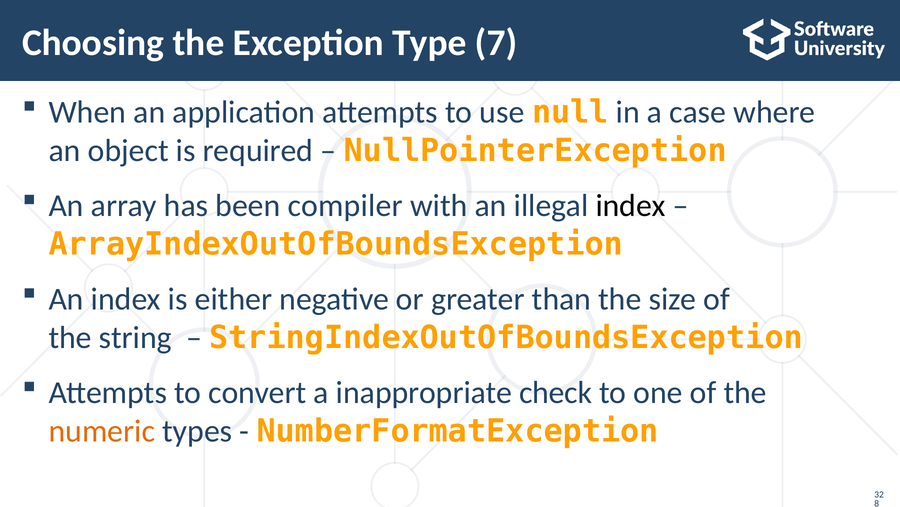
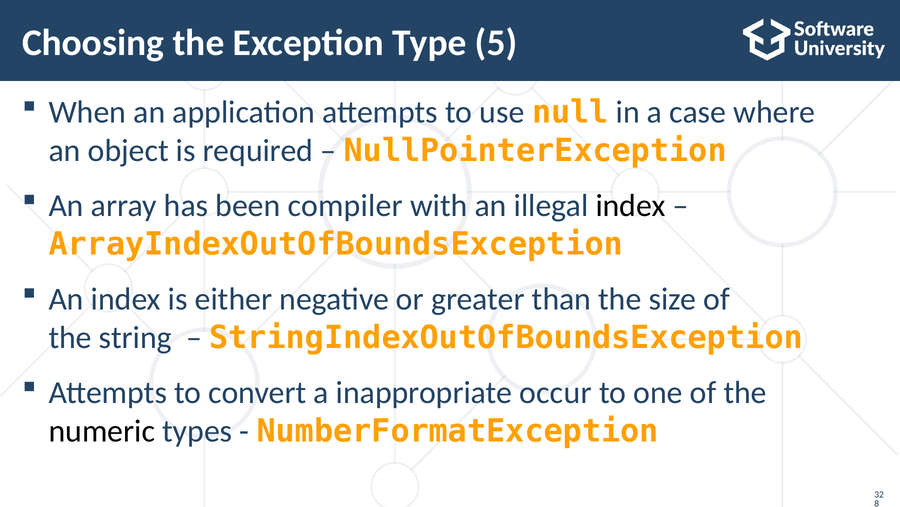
7: 7 -> 5 (496, 43)
check: check -> occur (555, 392)
numeric colour: orange -> black (102, 430)
